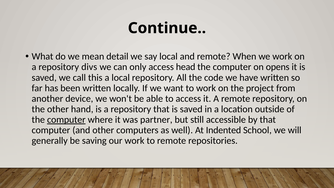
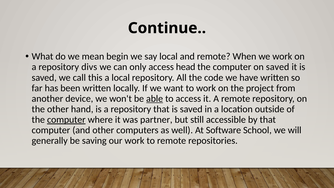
detail: detail -> begin (117, 56)
on opens: opens -> saved (278, 67)
able underline: none -> present (155, 99)
Indented: Indented -> Software (223, 130)
